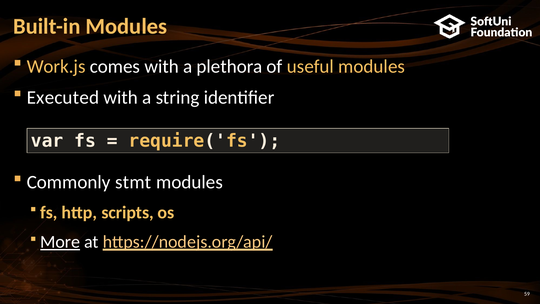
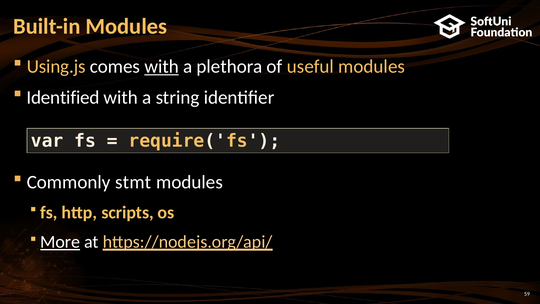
Work.js: Work.js -> Using.js (56, 67)
with underline: none -> present (162, 67)
Executed: Executed -> Identified (63, 97)
